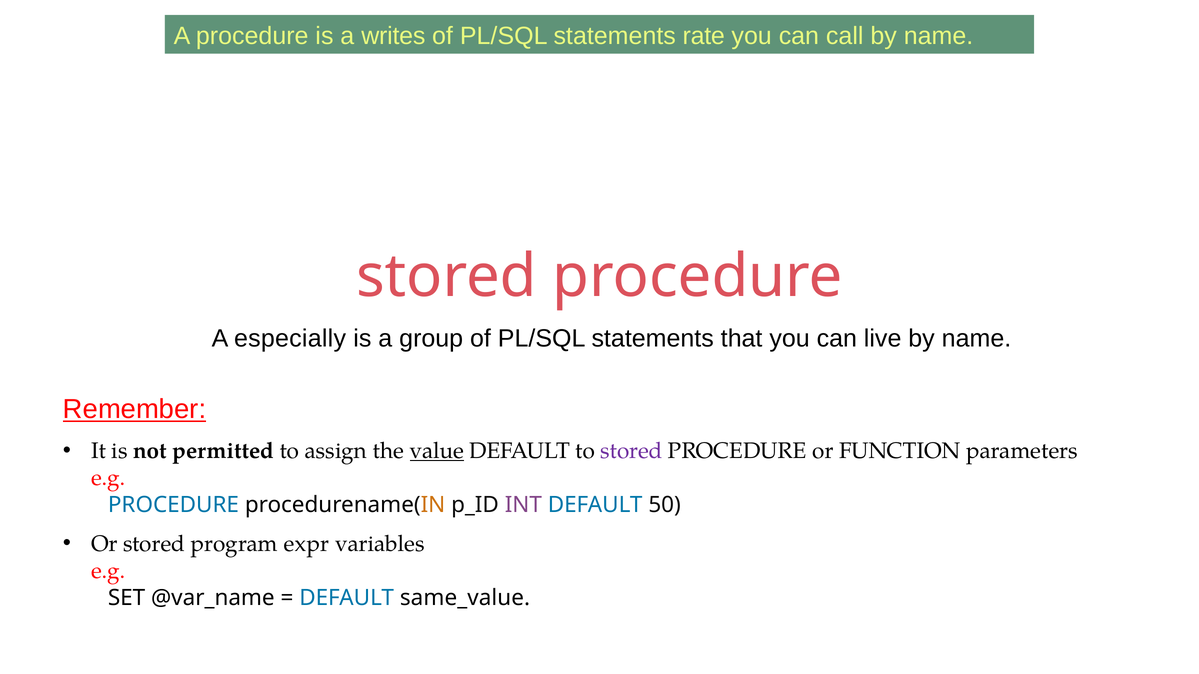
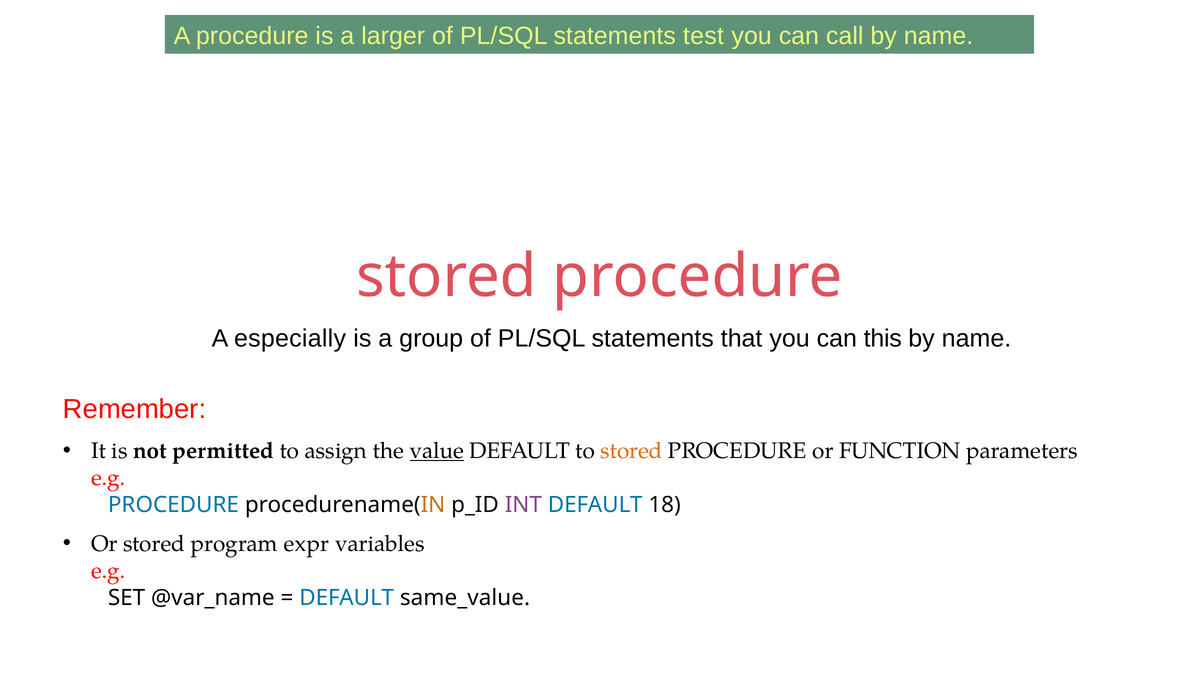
writes: writes -> larger (393, 36)
rate: rate -> test (703, 36)
live: live -> this (883, 339)
Remember underline: present -> none (135, 410)
stored colour: purple -> orange (631, 451)
50: 50 -> 18 (665, 505)
